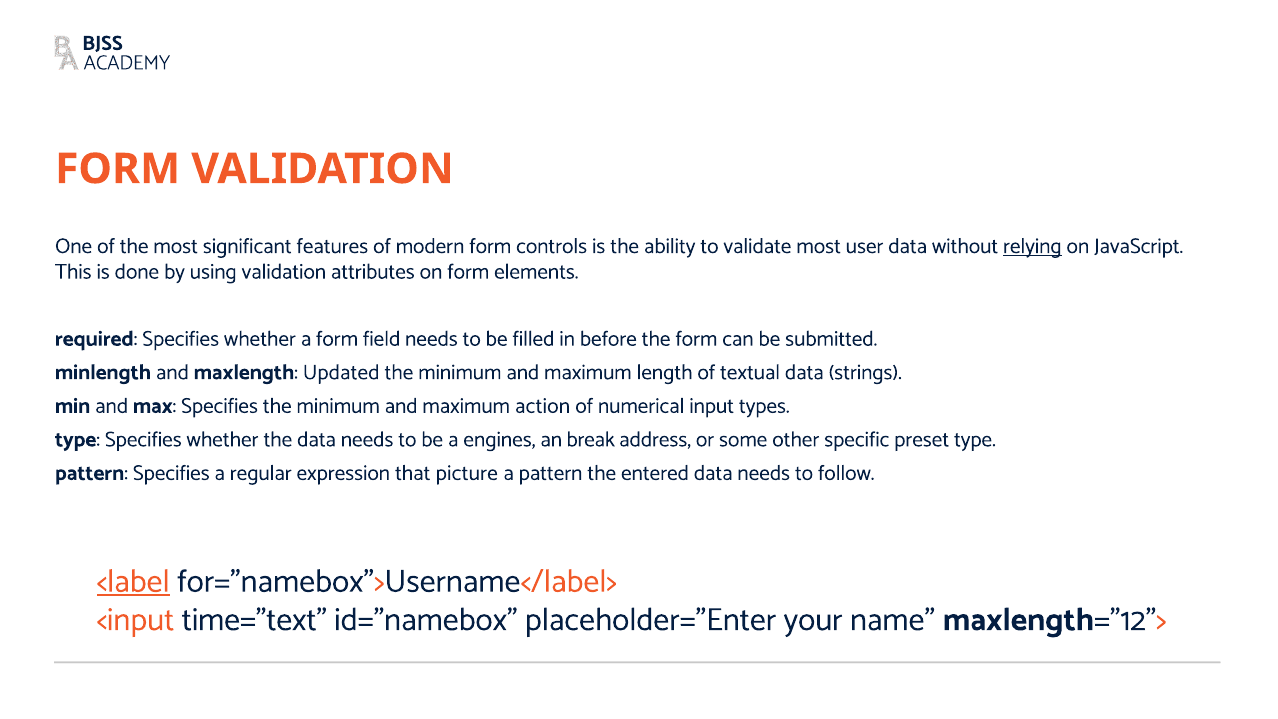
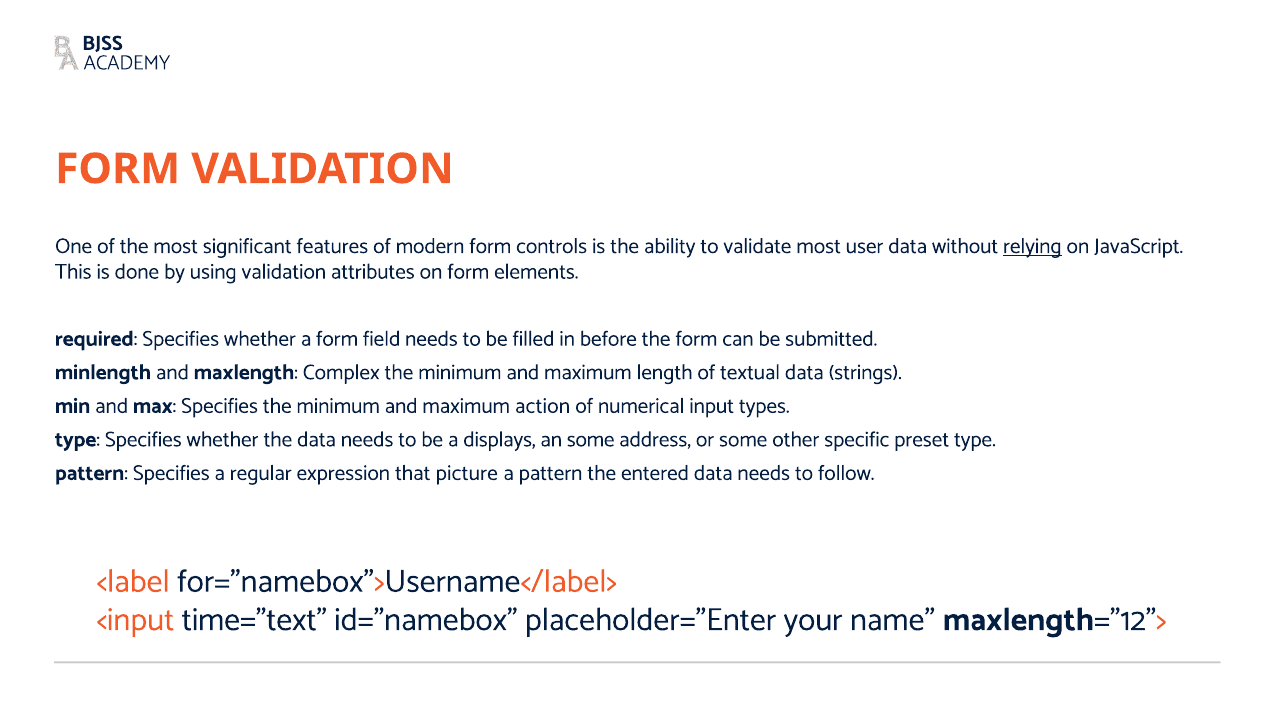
Updated: Updated -> Complex (341, 372)
engines: engines -> displays (499, 439)
an break: break -> some (591, 439)
<label underline: present -> none (133, 581)
